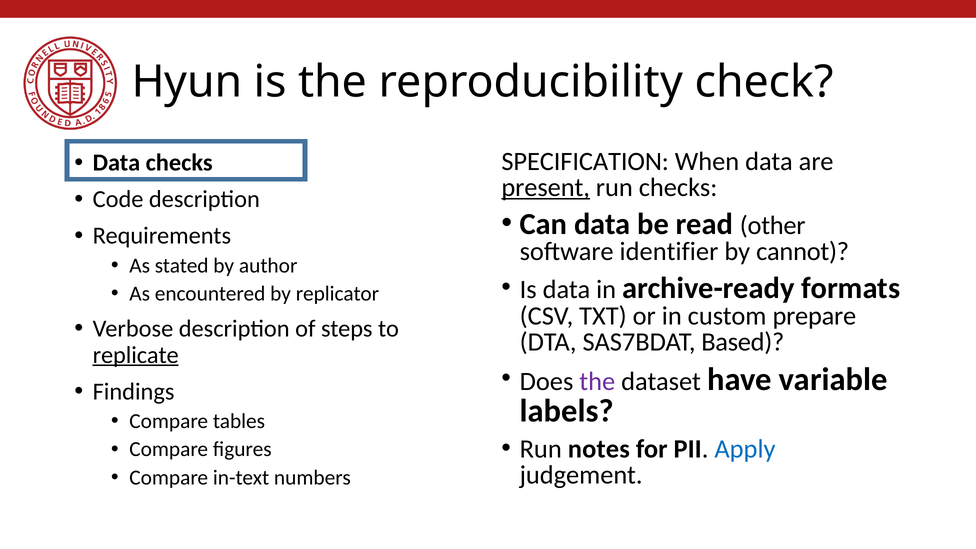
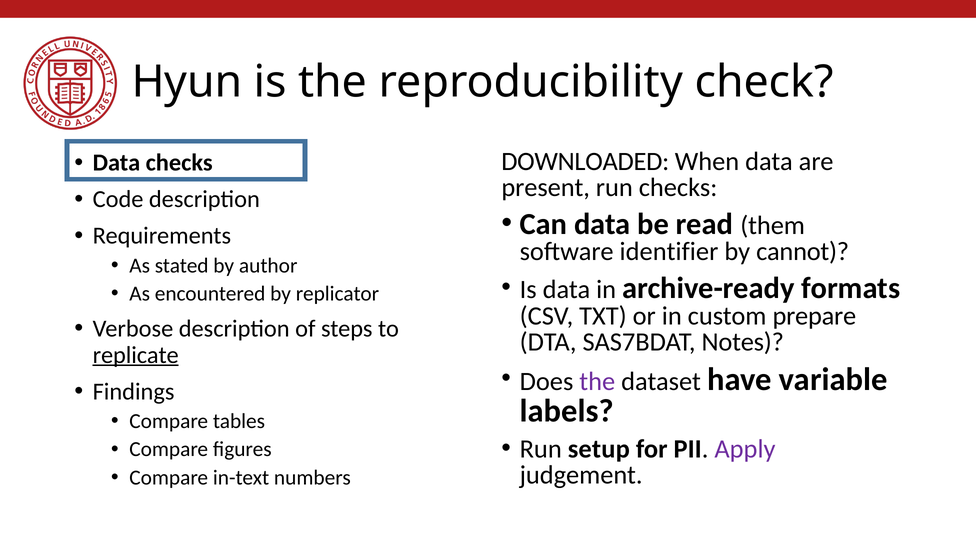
SPECIFICATION: SPECIFICATION -> DOWNLOADED (585, 162)
present underline: present -> none (546, 187)
other: other -> them (773, 225)
Based: Based -> Notes (743, 342)
notes: notes -> setup (599, 449)
Apply colour: blue -> purple (745, 449)
